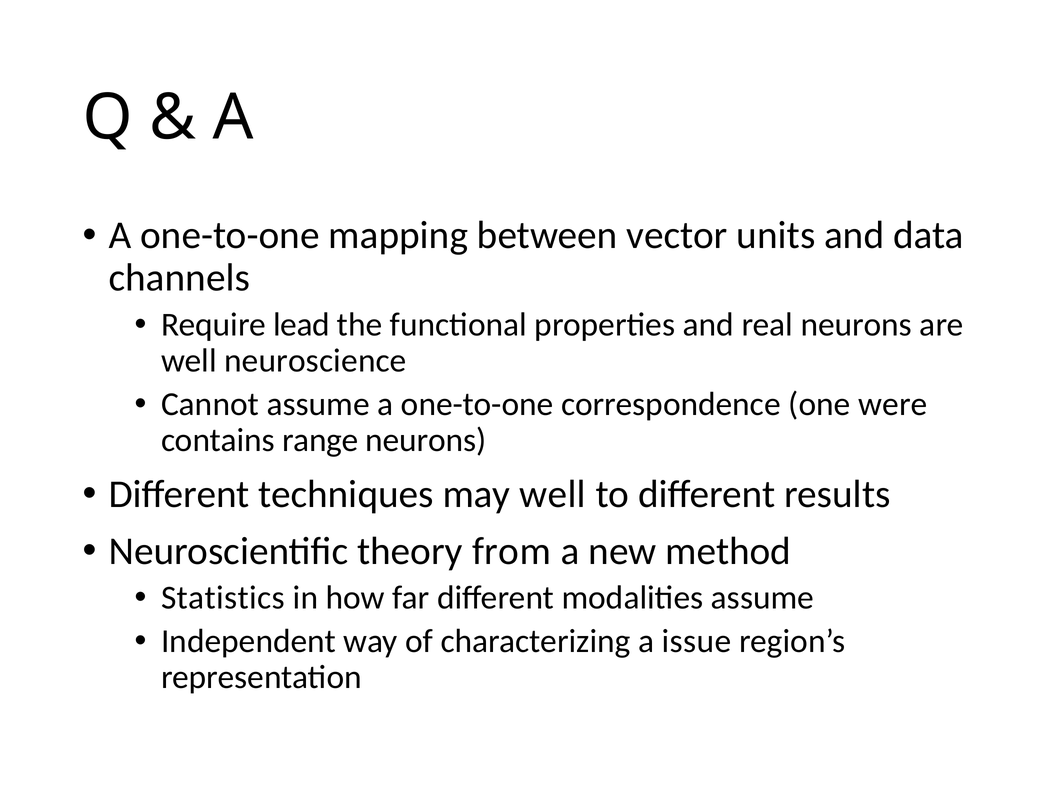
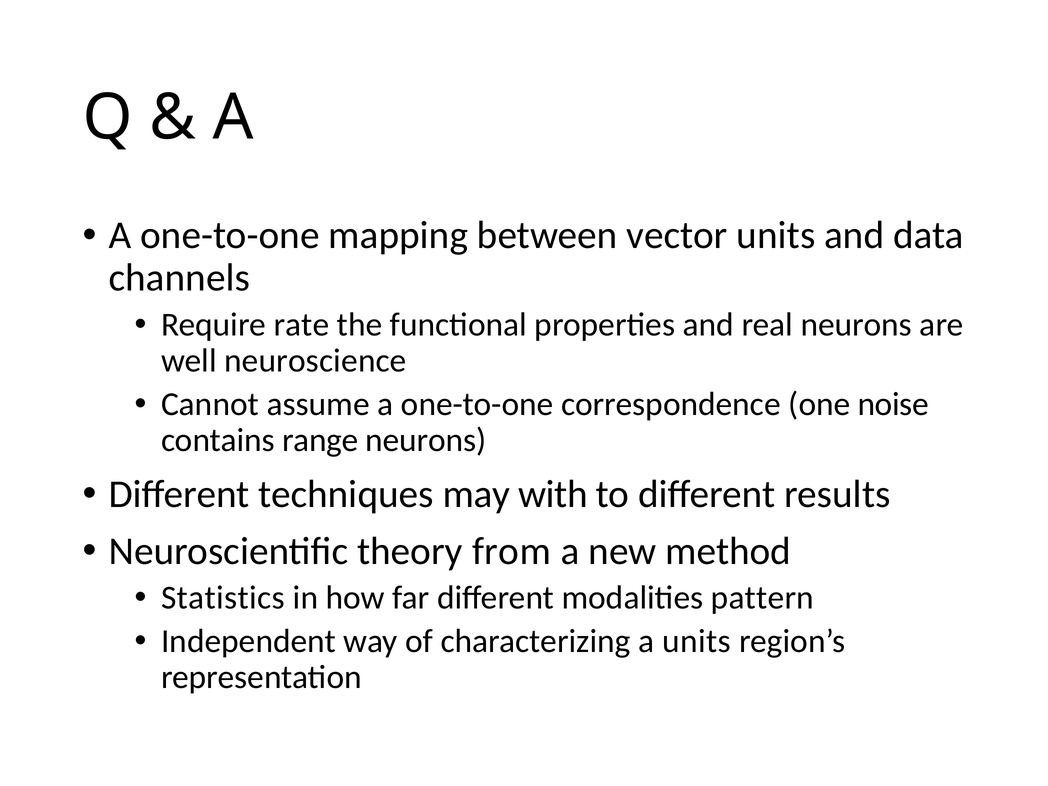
lead: lead -> rate (301, 325)
were: were -> noise (893, 404)
may well: well -> with (553, 494)
modalities assume: assume -> pattern (762, 598)
a issue: issue -> units (696, 641)
